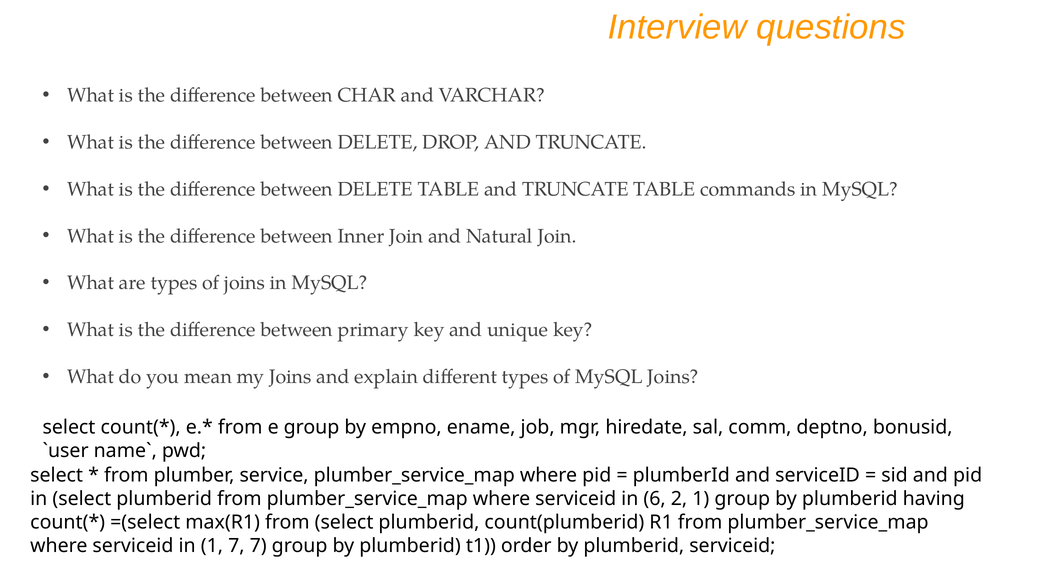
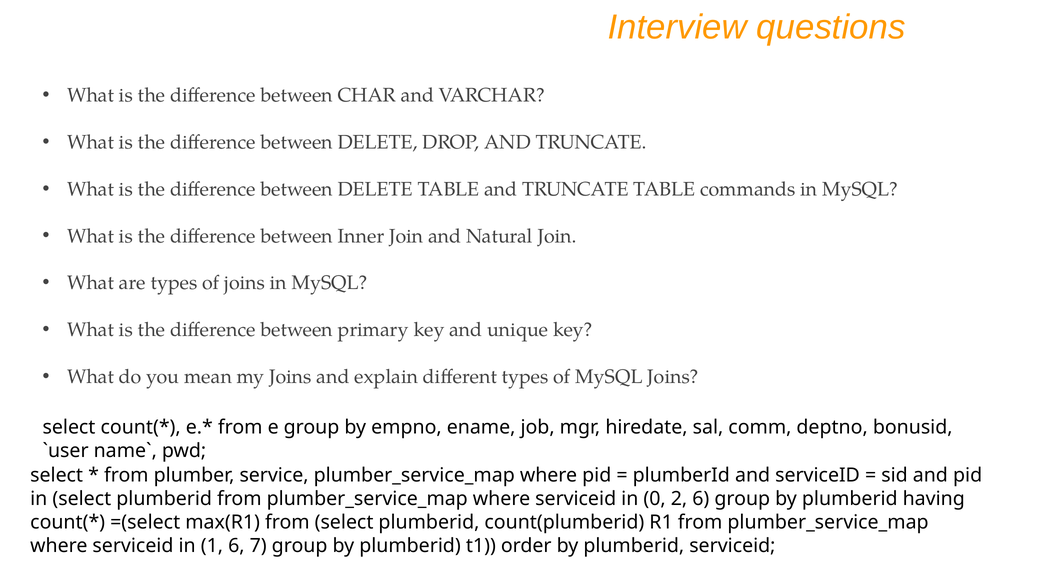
6: 6 -> 0 (655, 499)
2 1: 1 -> 6 (701, 499)
1 7: 7 -> 6 (236, 546)
